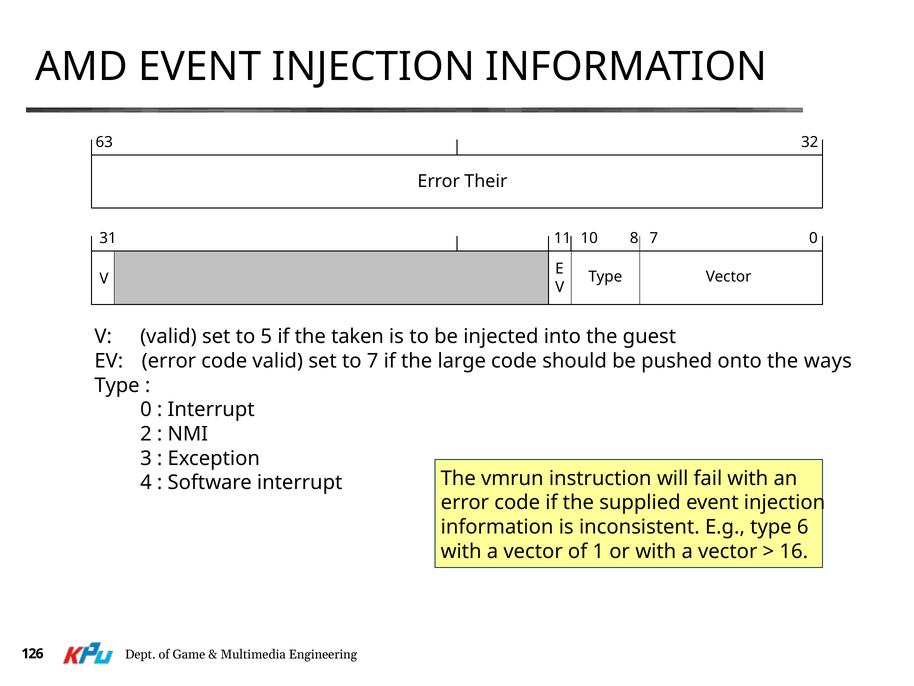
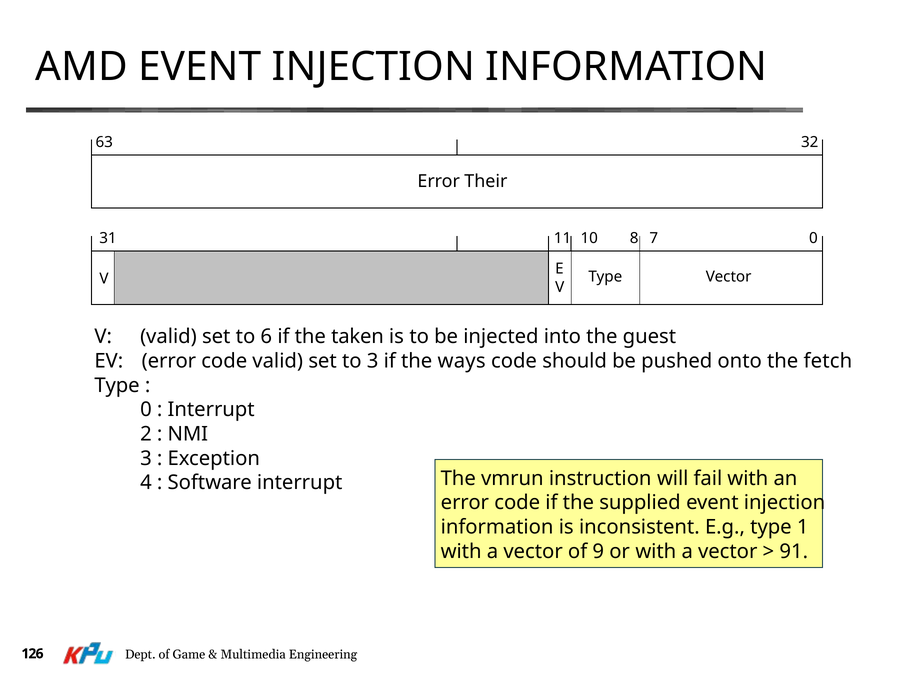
5: 5 -> 6 (266, 336)
to 7: 7 -> 3 (373, 361)
large: large -> ways (462, 361)
ways: ways -> fetch (828, 361)
6: 6 -> 1 (803, 527)
1: 1 -> 9 (598, 551)
16: 16 -> 91 (794, 551)
